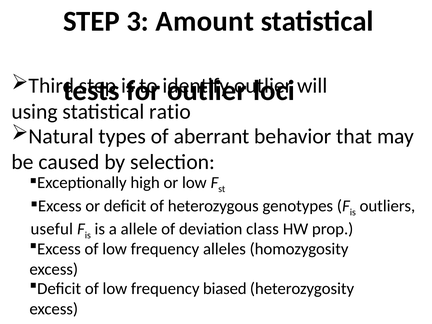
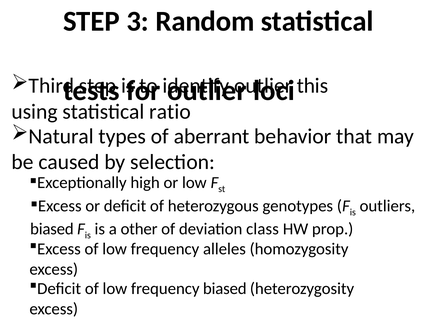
Amount: Amount -> Random (205, 21)
will: will -> this (312, 86)
useful: useful -> biased (52, 229)
allele: allele -> other (139, 229)
